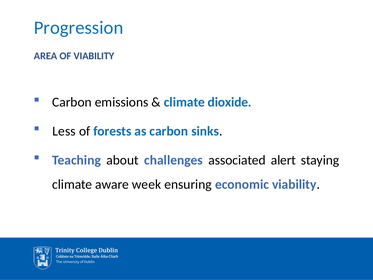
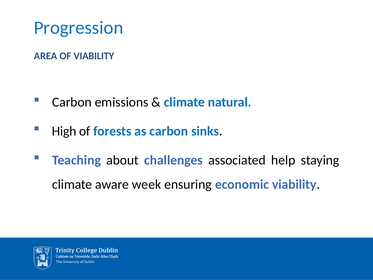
dioxide: dioxide -> natural (230, 102)
Less: Less -> High (64, 131)
alert: alert -> help (283, 160)
